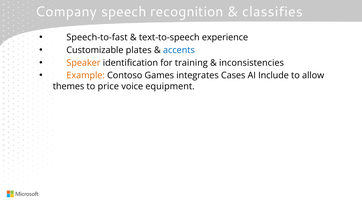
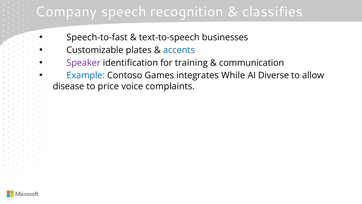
experience: experience -> businesses (225, 37)
Speaker colour: orange -> purple (83, 63)
inconsistencies: inconsistencies -> communication (252, 63)
Example colour: orange -> blue (86, 75)
Cases: Cases -> While (233, 75)
Include: Include -> Diverse (274, 75)
themes: themes -> disease (69, 86)
equipment: equipment -> complaints (170, 86)
